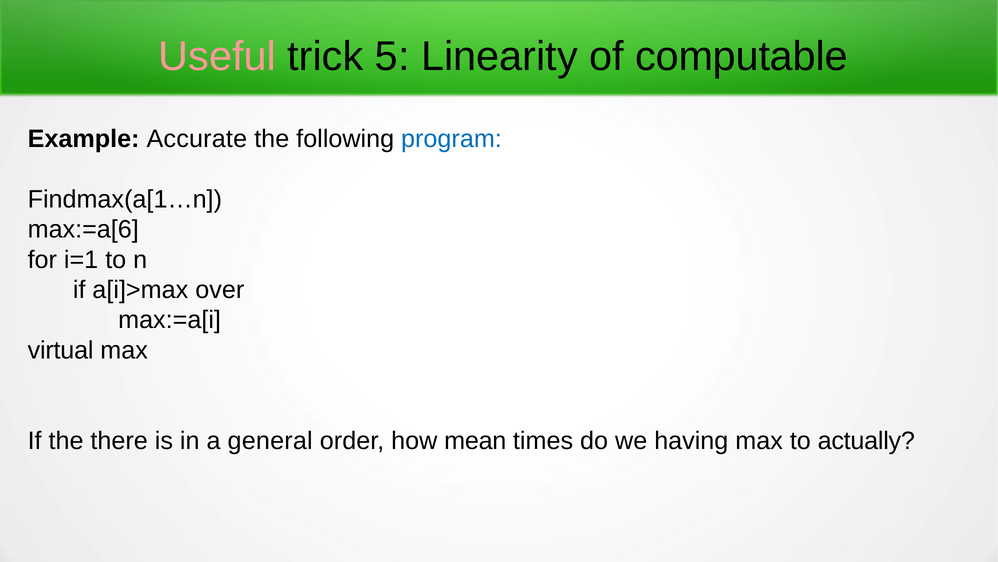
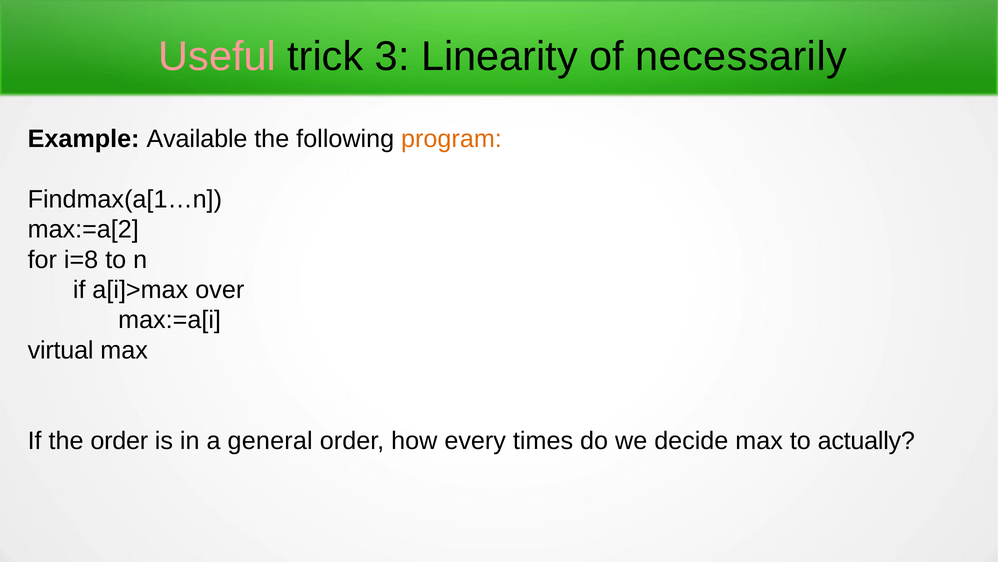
5: 5 -> 3 (392, 56)
computable: computable -> necessarily (741, 56)
Accurate: Accurate -> Available (197, 139)
program colour: blue -> orange (451, 139)
max:=a[6: max:=a[6 -> max:=a[2 (83, 229)
i=1: i=1 -> i=8 (81, 259)
the there: there -> order (119, 441)
mean: mean -> every (475, 441)
having: having -> decide (691, 441)
